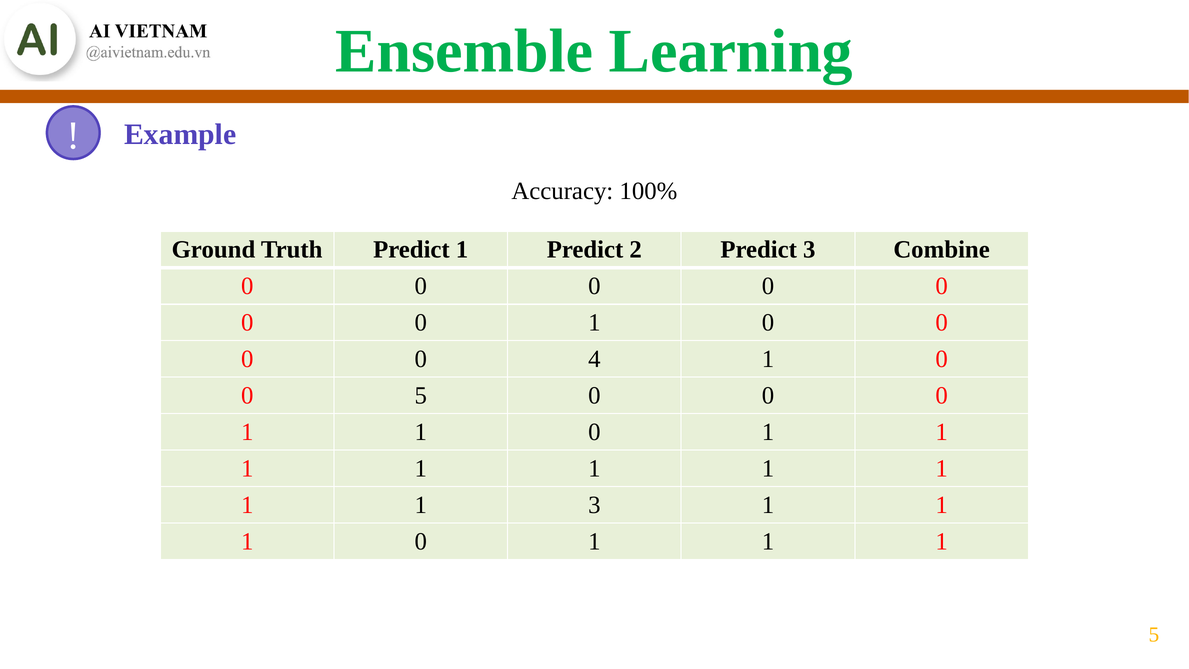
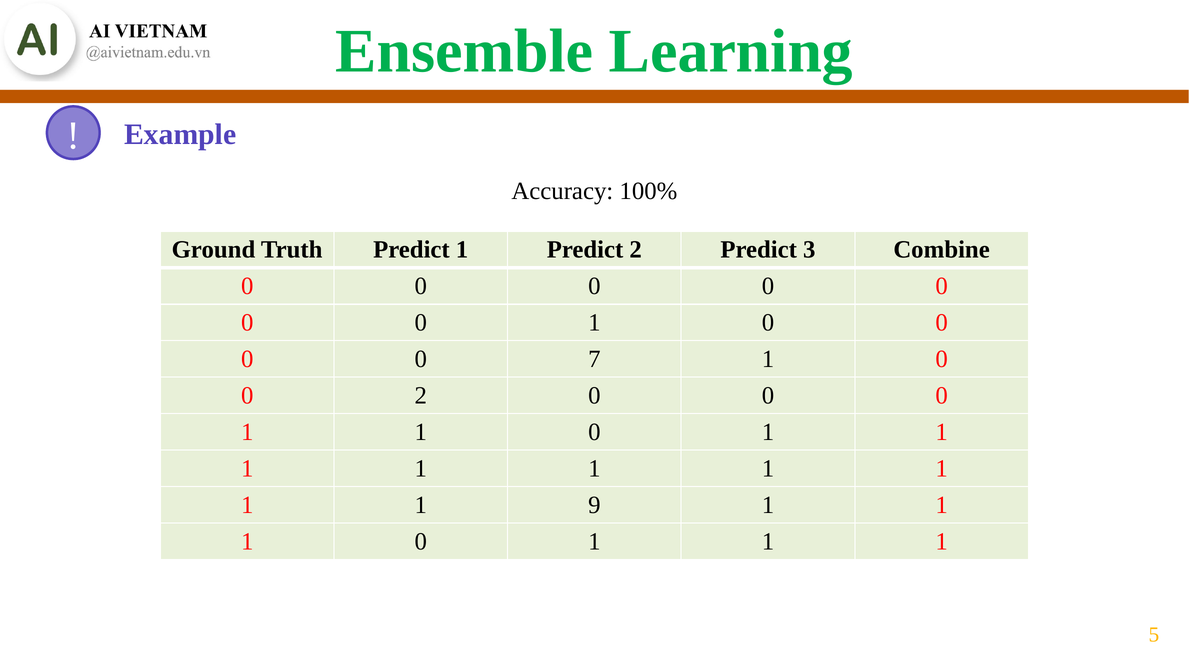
4: 4 -> 7 (594, 359)
0 5: 5 -> 2 (421, 395)
1 3: 3 -> 9 (594, 505)
